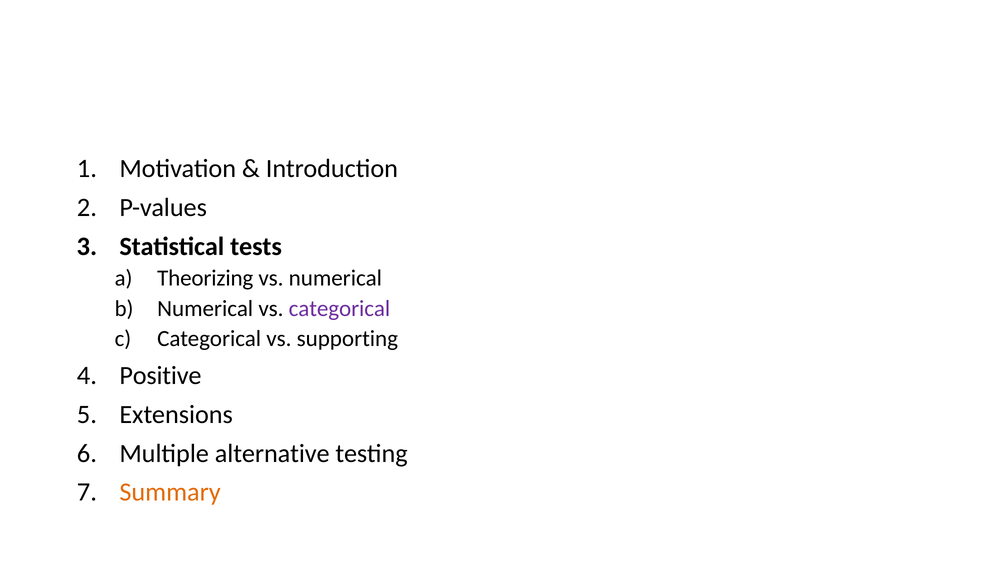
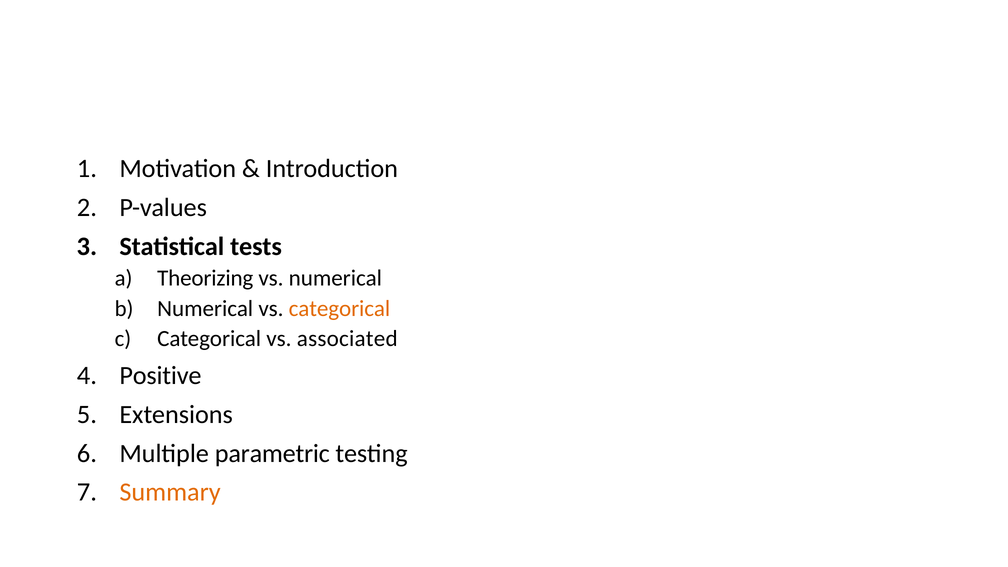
categorical colour: purple -> orange (339, 308)
supporting: supporting -> associated (347, 339)
alternative: alternative -> parametric (272, 453)
